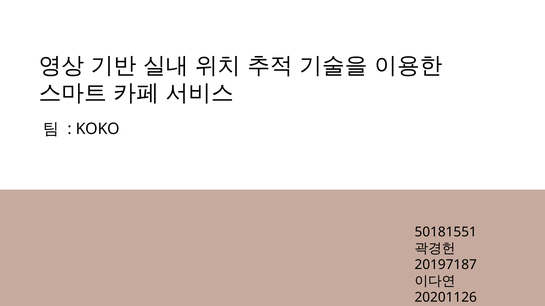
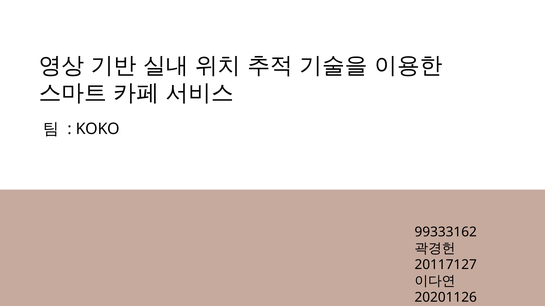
50181551: 50181551 -> 99333162 (446, 233)
20197187: 20197187 -> 20117127 (446, 265)
